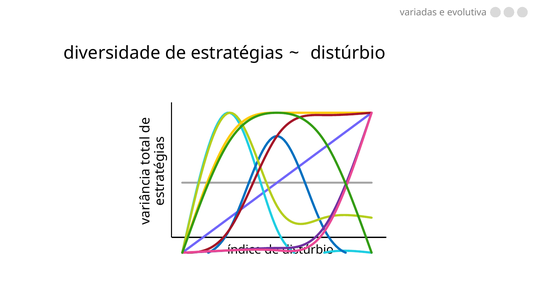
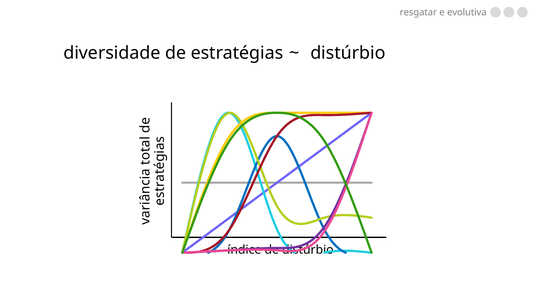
variadas: variadas -> resgatar (418, 13)
